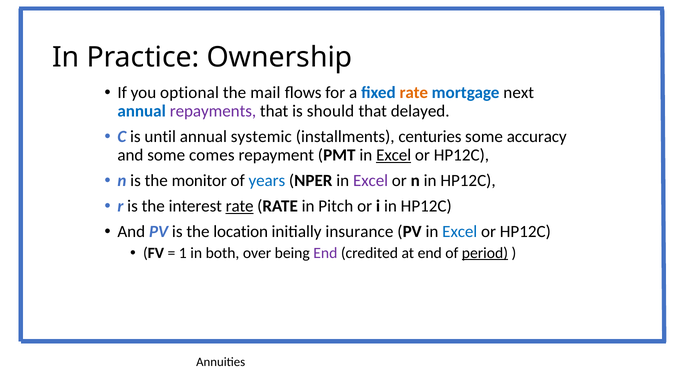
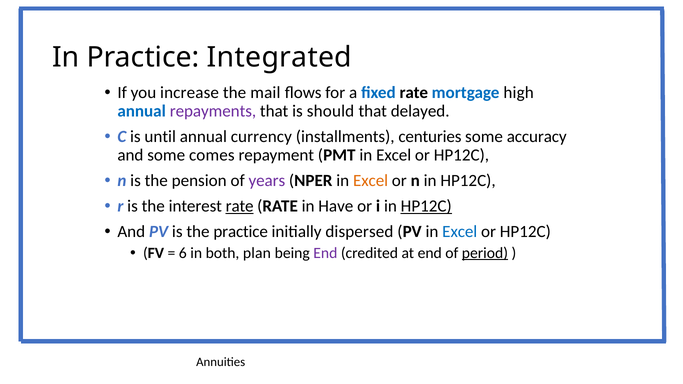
Ownership: Ownership -> Integrated (279, 57)
optional: optional -> increase (190, 93)
rate colour: orange -> black (414, 93)
next: next -> high (519, 93)
systemic: systemic -> currency (261, 137)
Excel underline: present -> none (394, 155)
monitor: monitor -> pension (199, 181)
years colour: blue -> purple (267, 181)
Excel colour: purple -> orange (371, 181)
Pitch: Pitch -> Have (336, 206)
HP12C underline: none -> present (426, 206)
the location: location -> practice (241, 232)
insurance: insurance -> dispersed (359, 232)
1: 1 -> 6 (183, 253)
over: over -> plan (257, 253)
